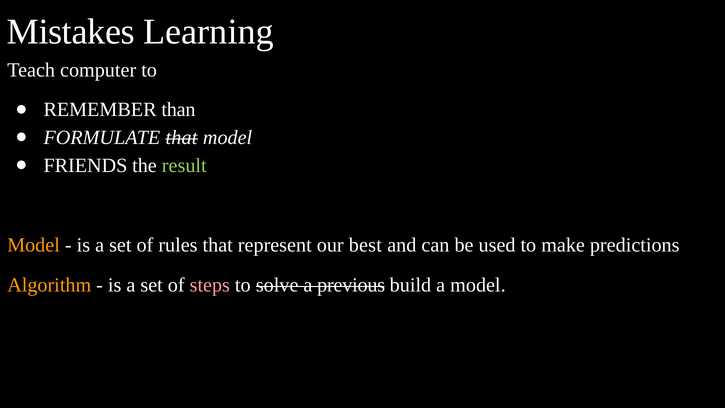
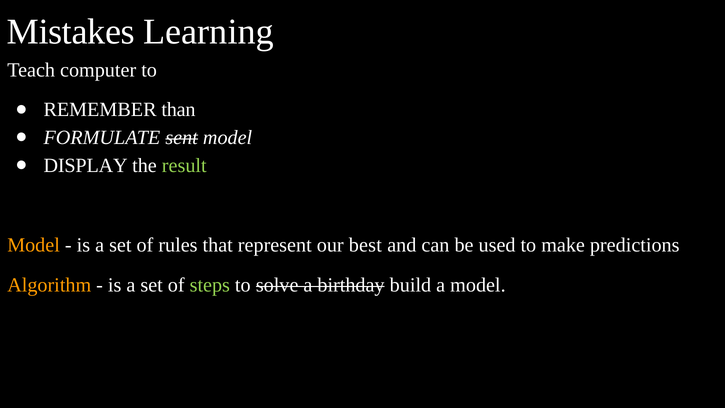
FORMULATE that: that -> sent (182, 138)
FRIENDS: FRIENDS -> DISPLAY (86, 165)
steps colour: pink -> light green (210, 285)
previous: previous -> birthday (351, 285)
